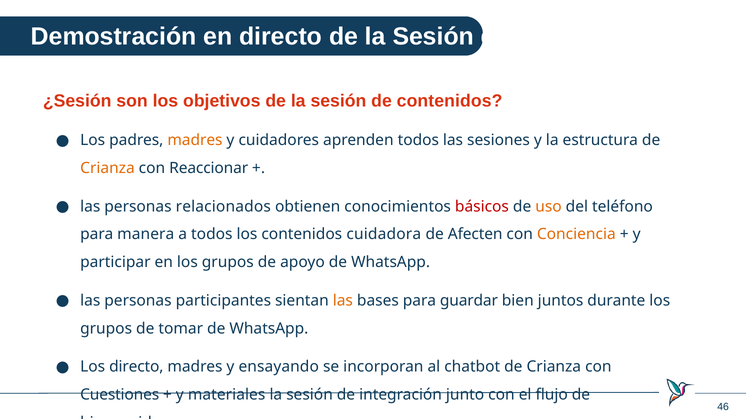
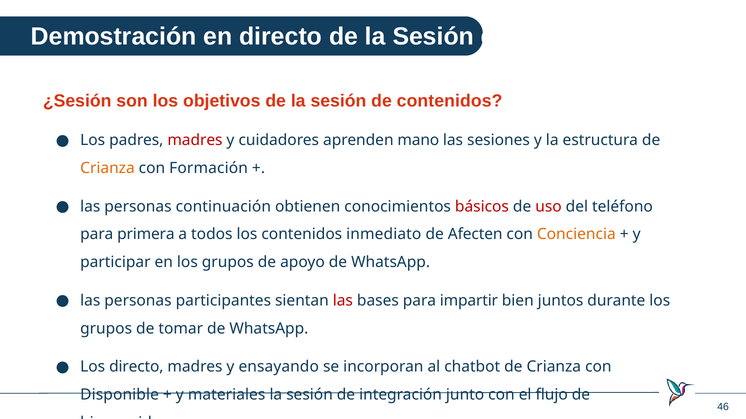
madres colour: orange -> red (195, 140)
aprenden todos: todos -> mano (418, 140)
Reaccionar: Reaccionar -> Formación (209, 168)
relacionados: relacionados -> continuación (223, 207)
uso colour: orange -> red (549, 207)
manera: manera -> primera (146, 235)
cuidadora: cuidadora -> inmediato (384, 235)
las colour: orange -> red (343, 301)
guardar: guardar -> impartir (469, 301)
Cuestiones: Cuestiones -> Disponible (120, 395)
